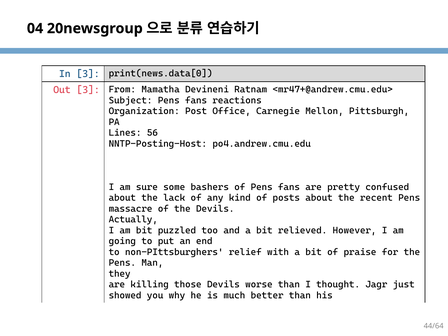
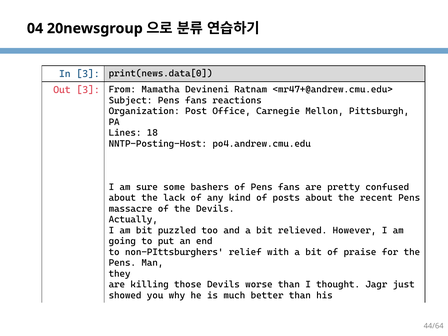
56: 56 -> 18 (152, 133)
